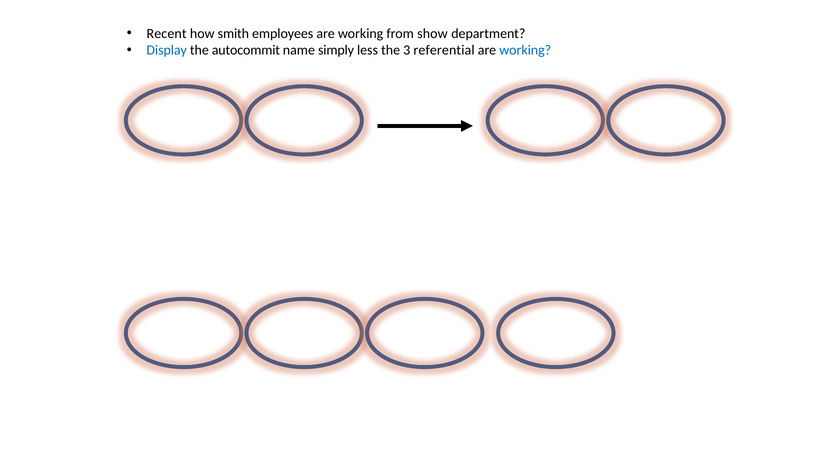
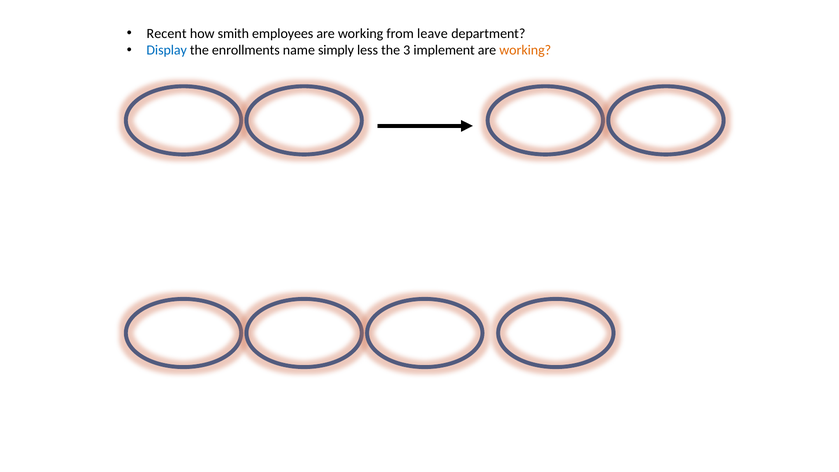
show: show -> leave (432, 33)
autocommit: autocommit -> enrollments (246, 50)
referential: referential -> implement (444, 50)
working colour: blue -> orange (525, 50)
